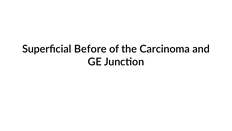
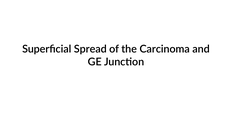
Before: Before -> Spread (90, 49)
